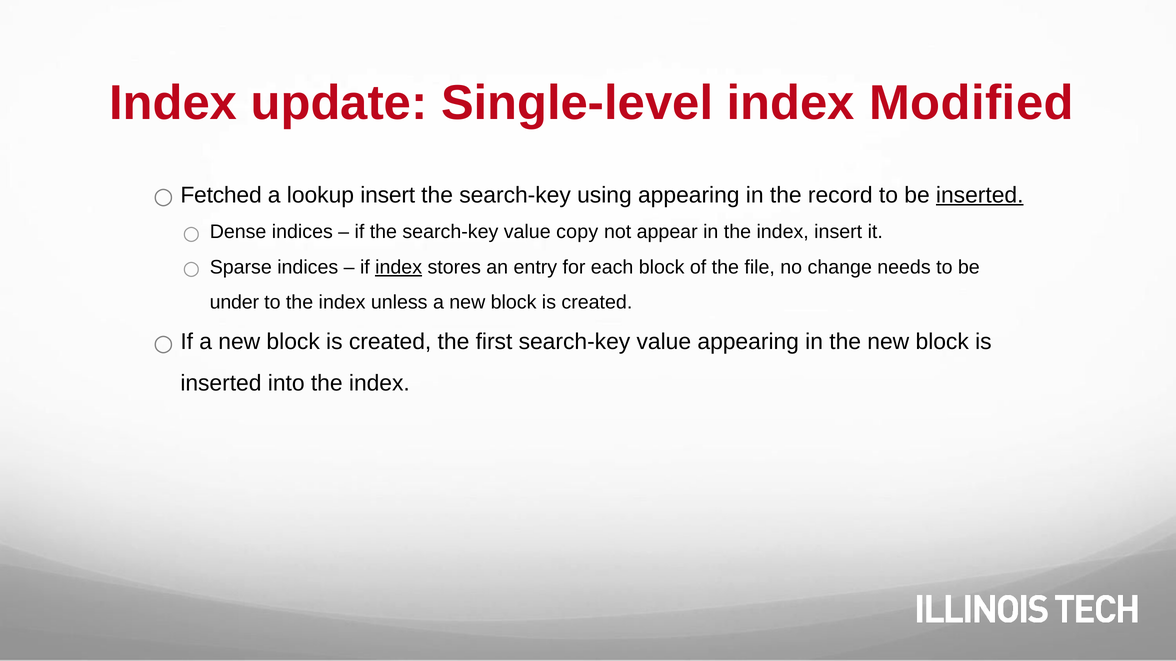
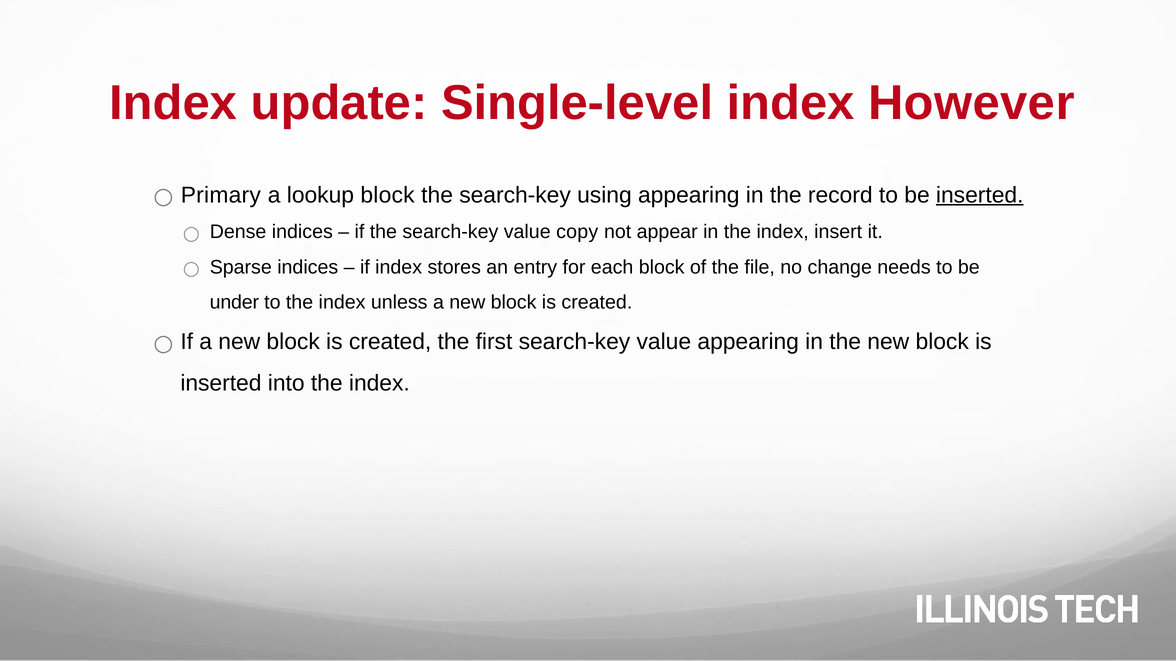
Modified: Modified -> However (971, 103)
Fetched: Fetched -> Primary (221, 195)
lookup insert: insert -> block (388, 195)
index underline: present -> none (399, 267)
